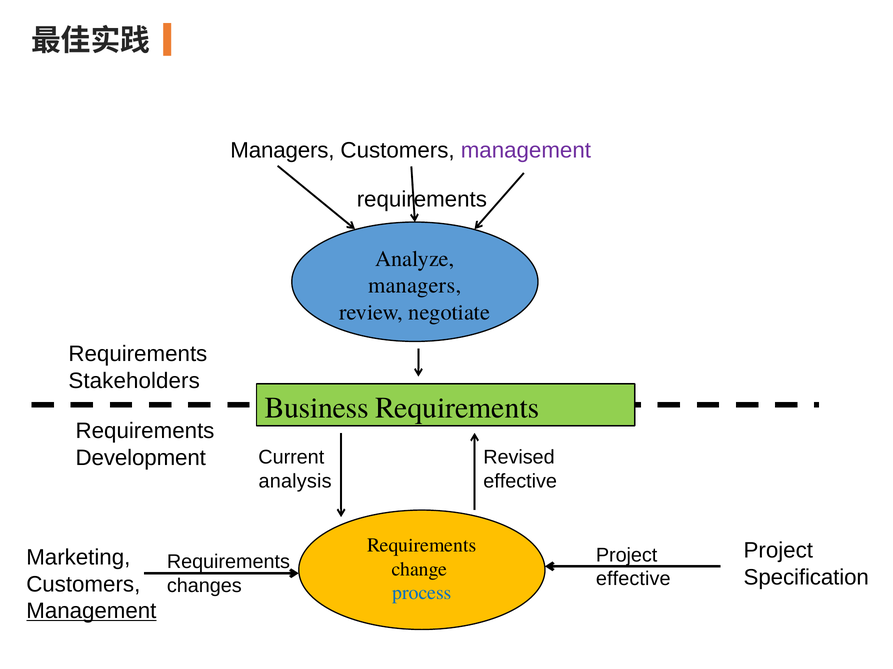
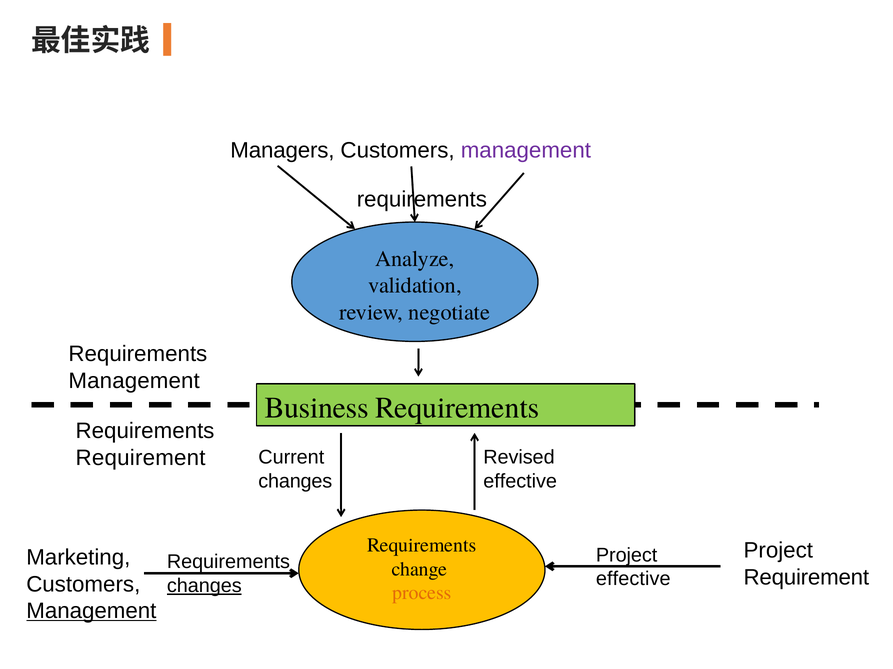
managers: managers -> validation (415, 286)
Stakeholders: Stakeholders -> Management (134, 381)
Development: Development -> Requirement (141, 458)
analysis: analysis -> changes (295, 482)
Specification: Specification -> Requirement (806, 578)
changes underline: none -> present (204, 586)
process colour: blue -> orange (422, 593)
